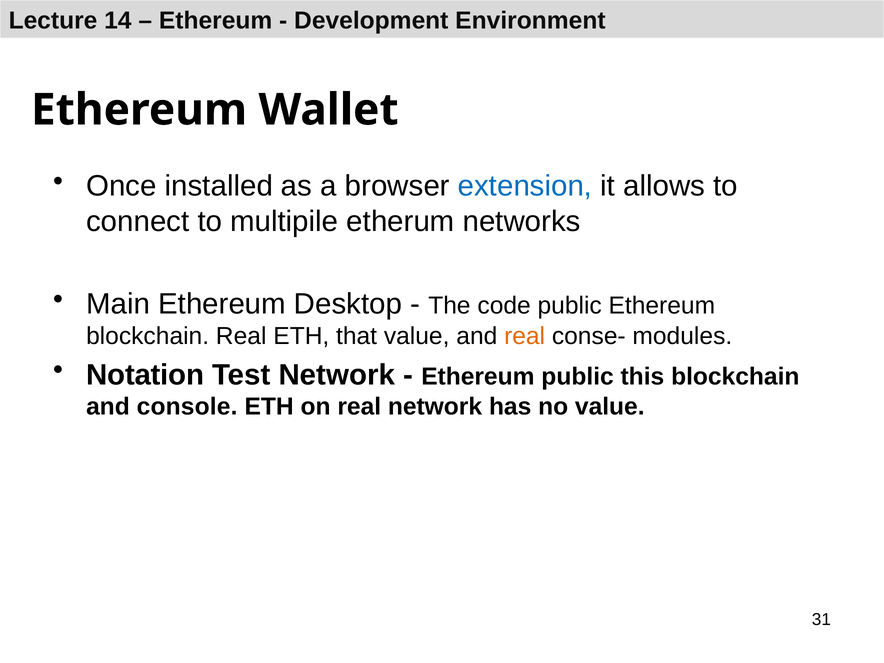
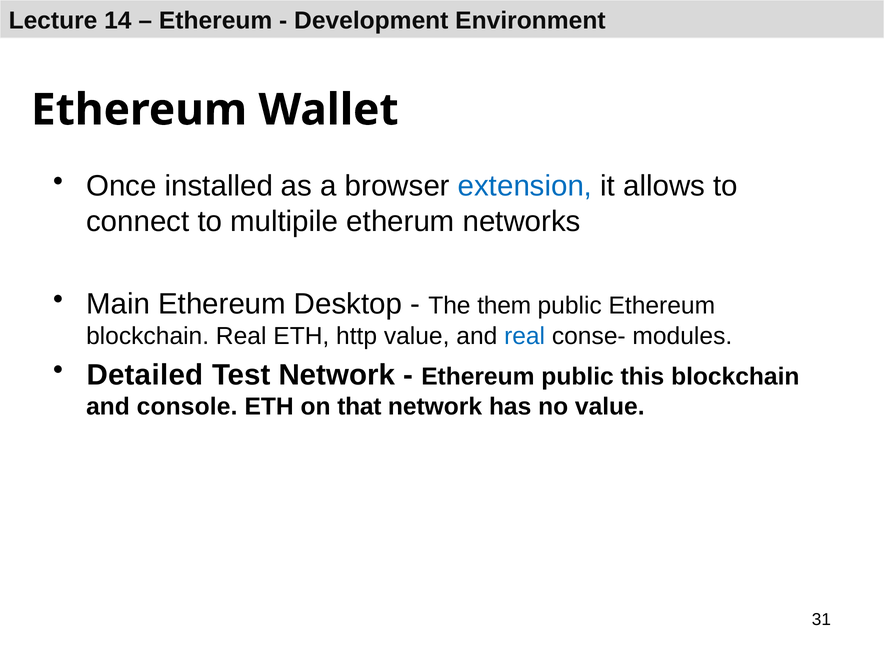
code: code -> them (504, 306)
that: that -> http (357, 336)
real colour: orange -> blue (525, 336)
Notation: Notation -> Detailed (145, 375)
on real: real -> that (359, 407)
